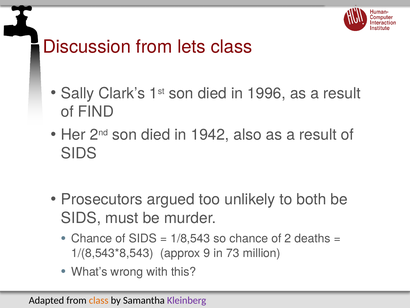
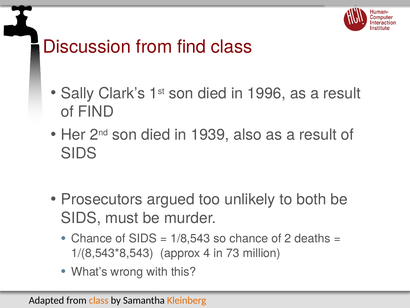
from lets: lets -> find (192, 47)
1942: 1942 -> 1939 (210, 135)
9: 9 -> 4 (207, 253)
Kleinberg colour: purple -> orange (187, 300)
